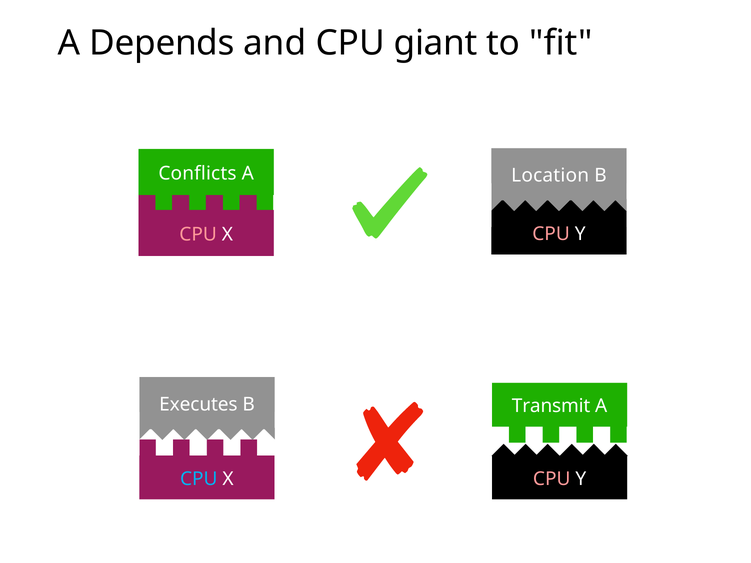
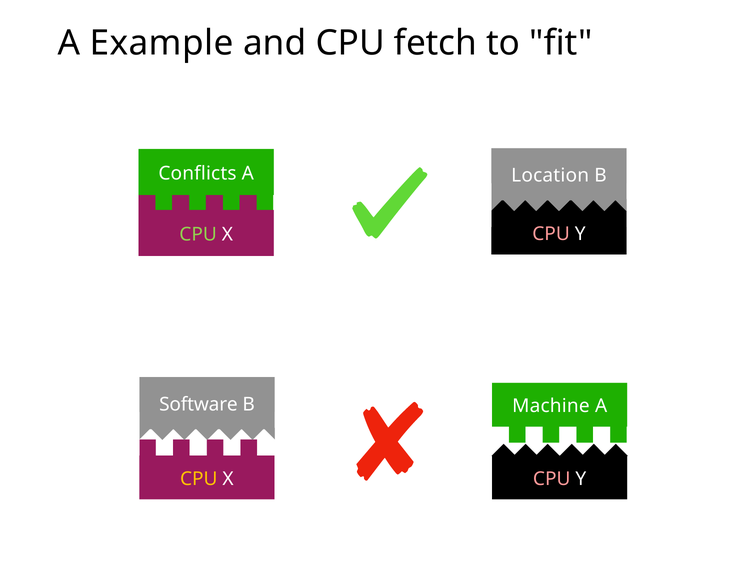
Depends: Depends -> Example (162, 43)
giant: giant -> fetch (436, 43)
CPU colour: pink -> light green (198, 234)
Executes: Executes -> Software (198, 405)
Transmit: Transmit -> Machine (551, 406)
CPU colour: light blue -> yellow (199, 479)
